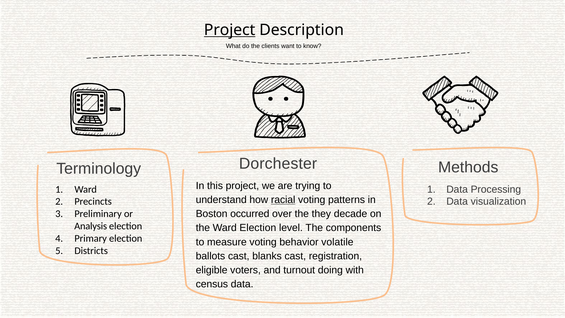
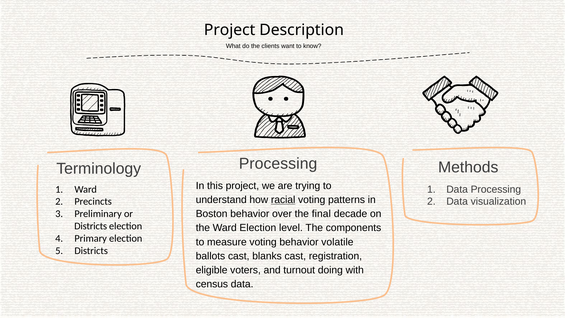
Project underline: present -> none (230, 30)
Dorchester: Dorchester -> Processing (278, 163)
Boston occurred: occurred -> behavior (250, 214)
they: they -> final (321, 214)
Analysis: Analysis -> Districts (91, 226)
